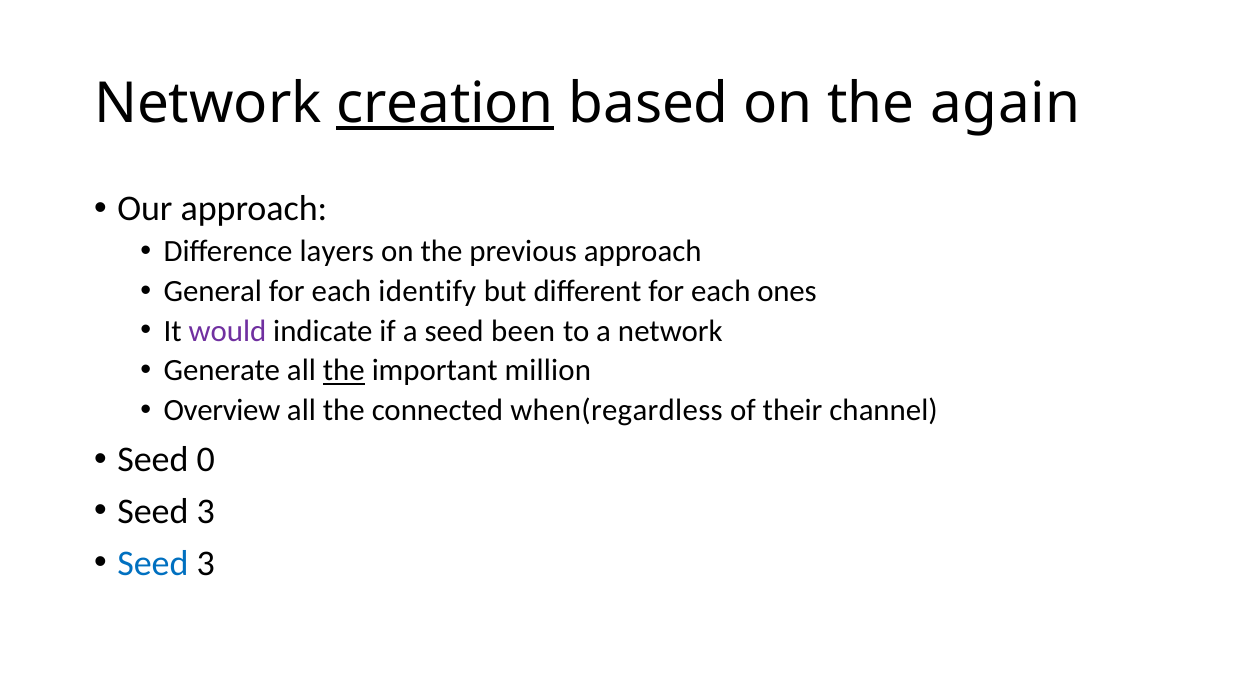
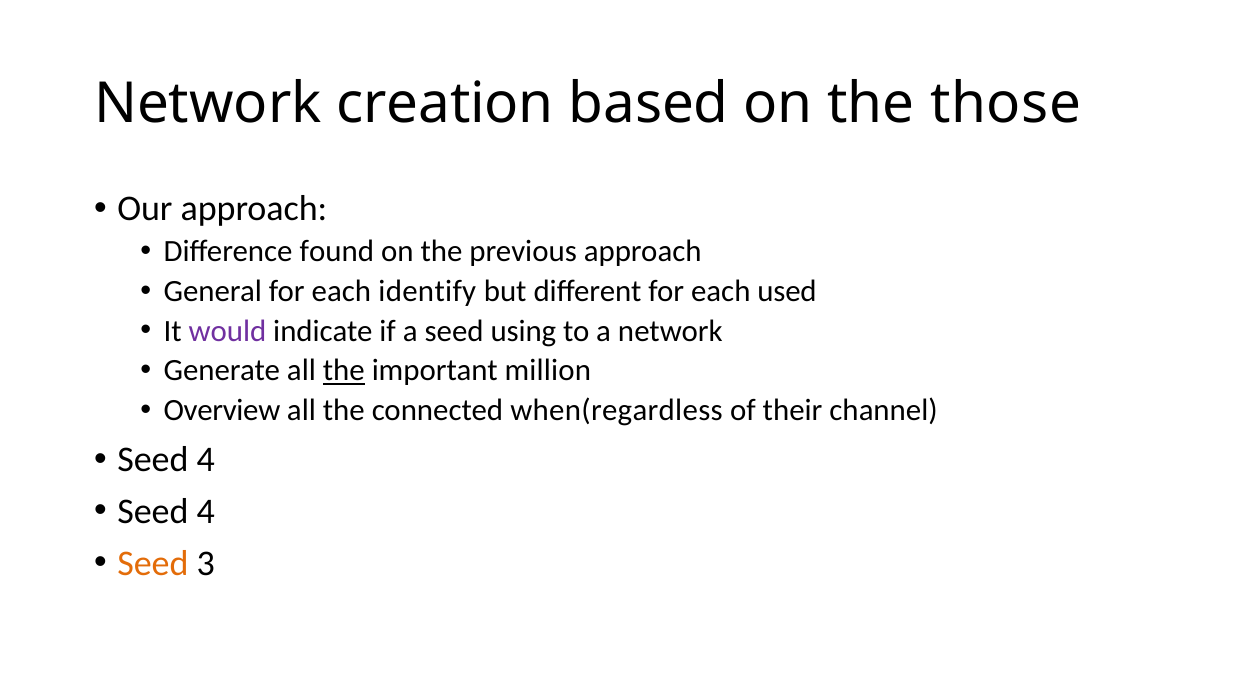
creation underline: present -> none (445, 104)
again: again -> those (1006, 104)
layers: layers -> found (337, 251)
ones: ones -> used (787, 291)
been: been -> using (523, 331)
0: 0 -> 4 (206, 459)
3: 3 -> 4 (206, 511)
Seed colour: blue -> orange (153, 563)
